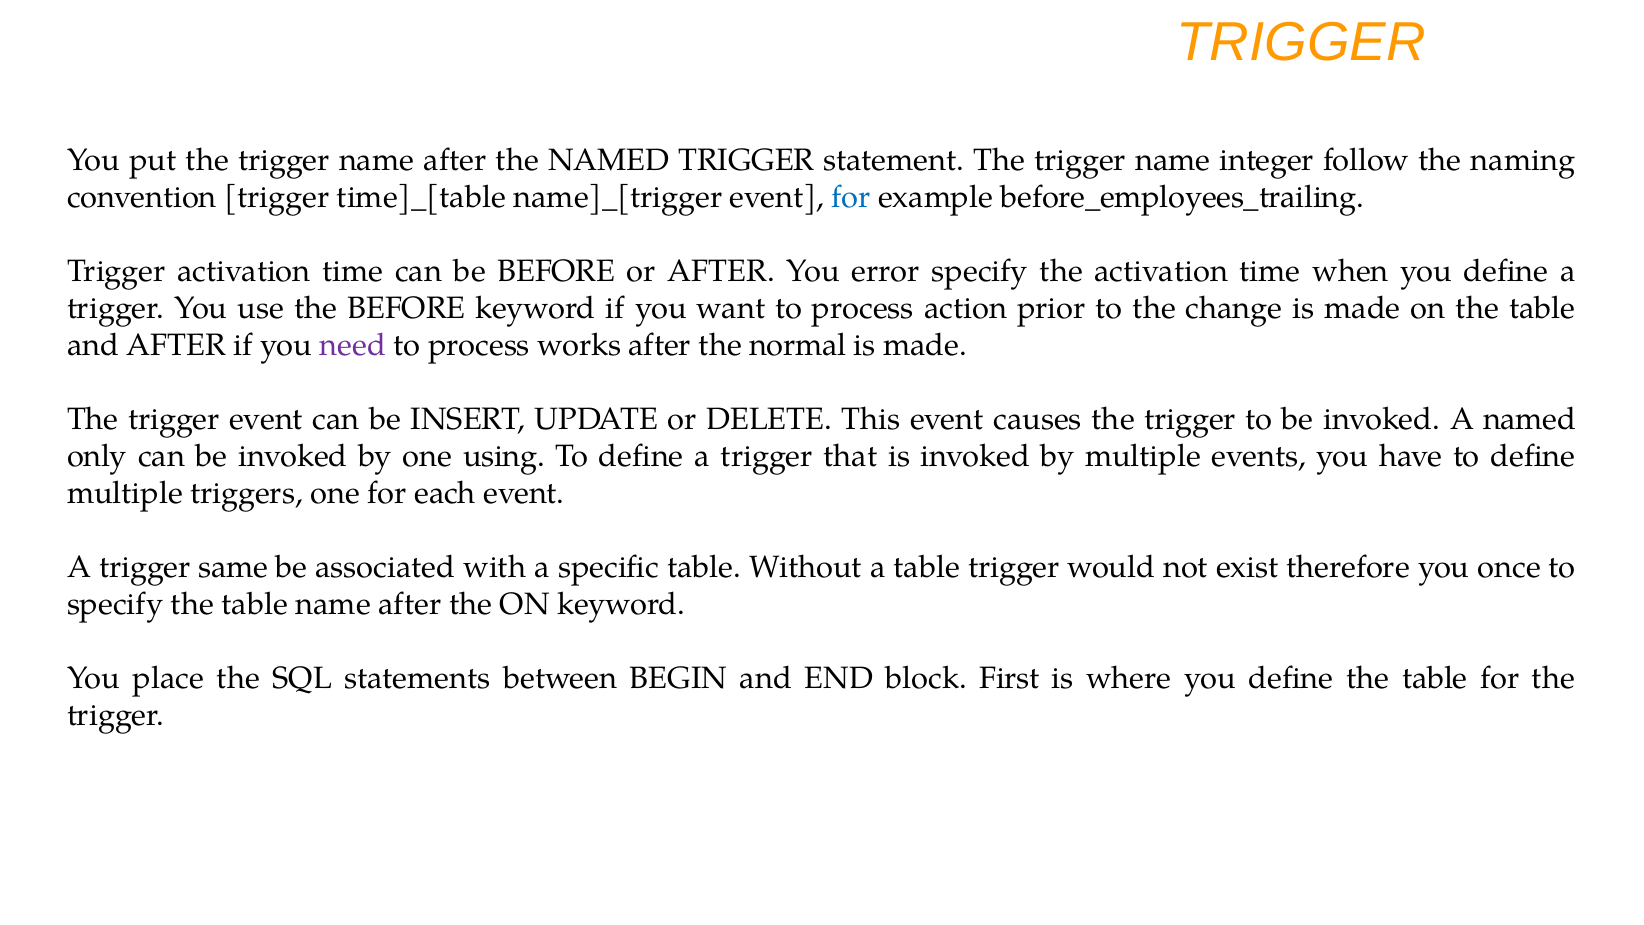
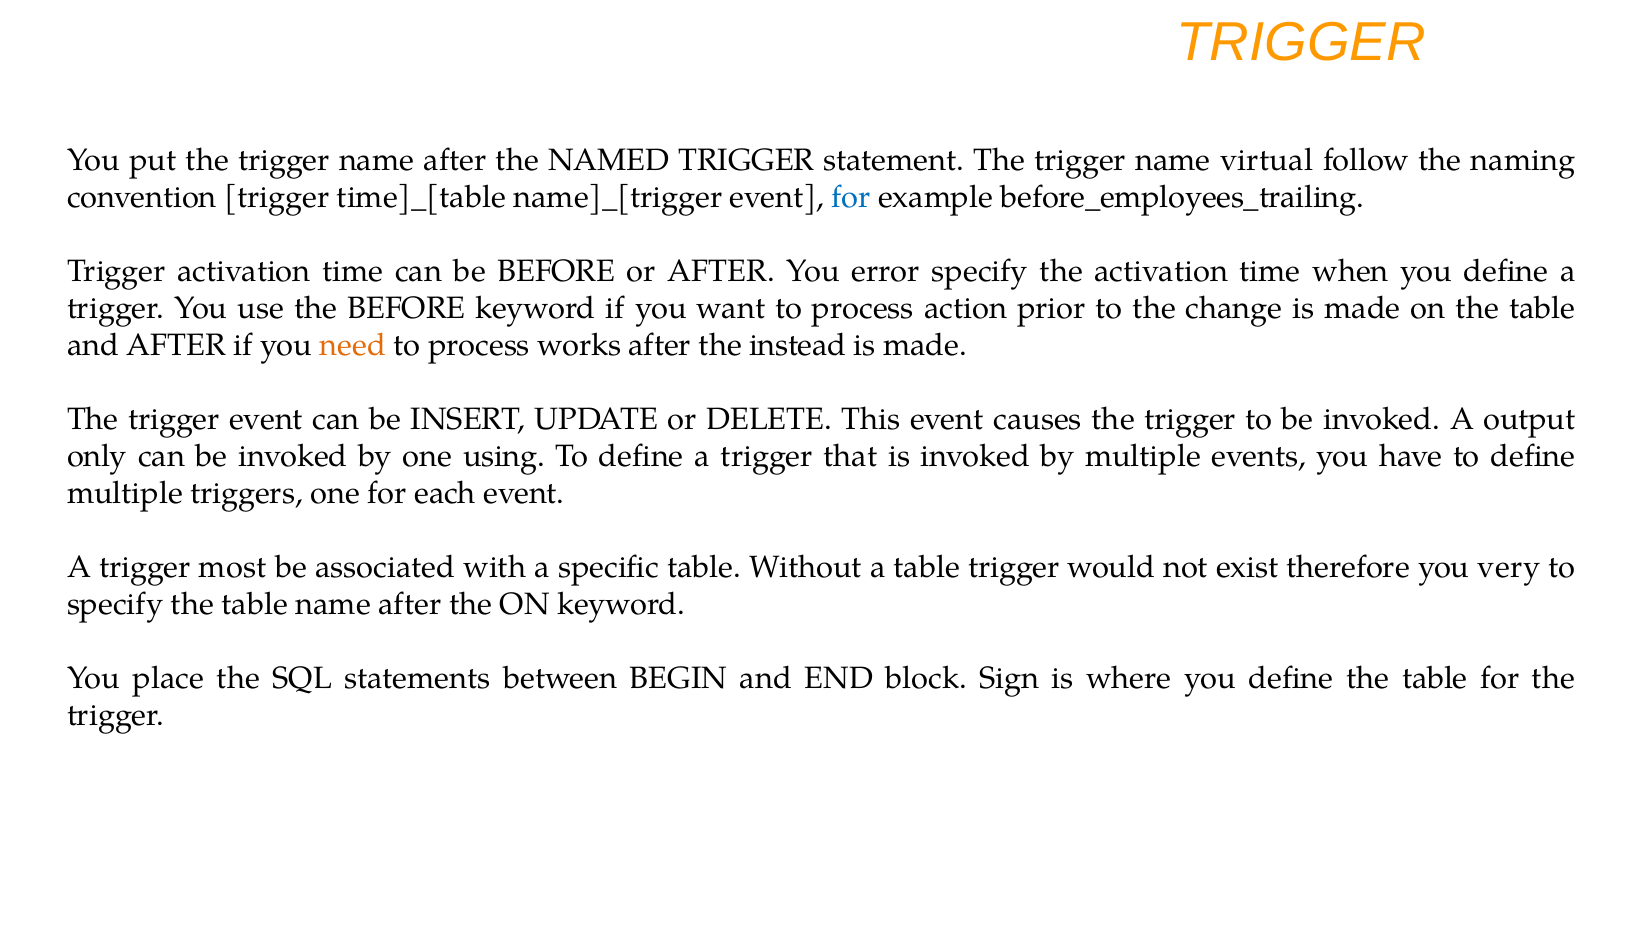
integer: integer -> virtual (1267, 161)
need colour: purple -> orange (353, 346)
normal: normal -> instead (798, 346)
A named: named -> output (1530, 419)
same: same -> most (233, 567)
once: once -> very (1509, 567)
First: First -> Sign (1010, 678)
